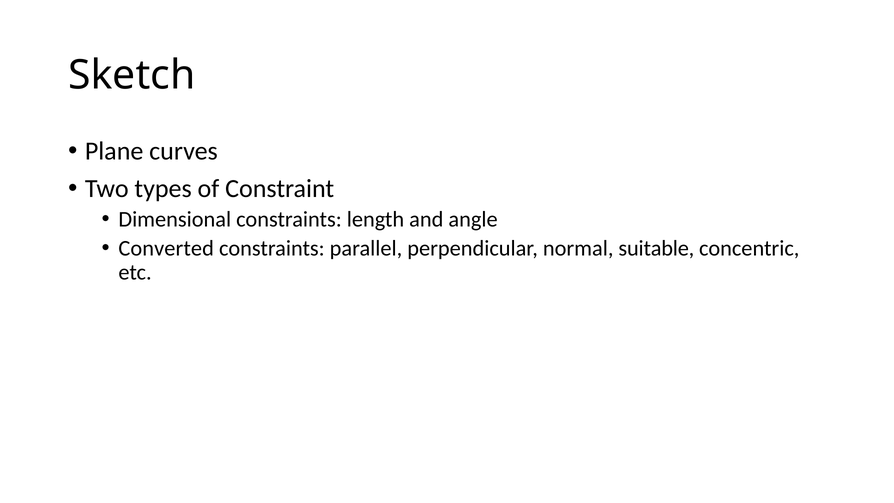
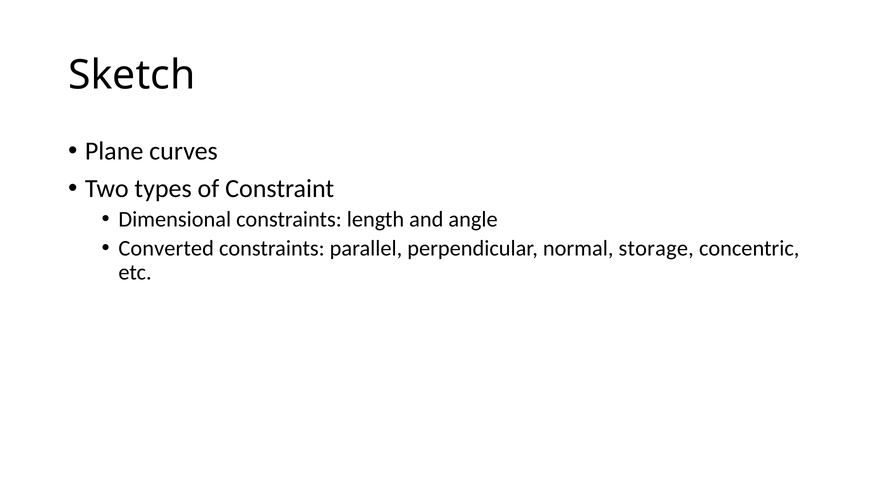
suitable: suitable -> storage (656, 248)
